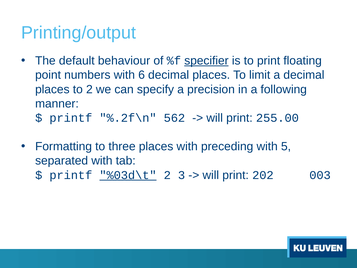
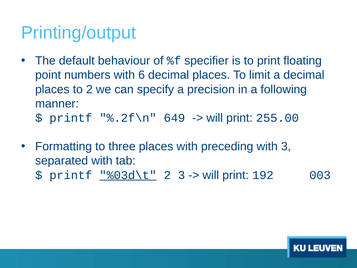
specifier underline: present -> none (206, 61)
562: 562 -> 649 (174, 118)
with 5: 5 -> 3 (286, 146)
202: 202 -> 192 (263, 175)
